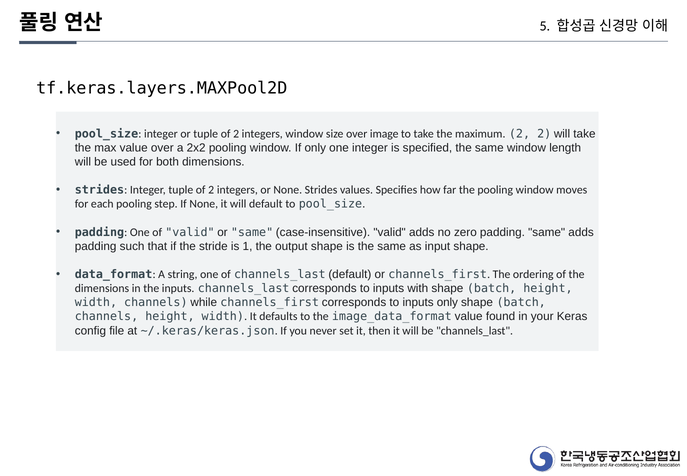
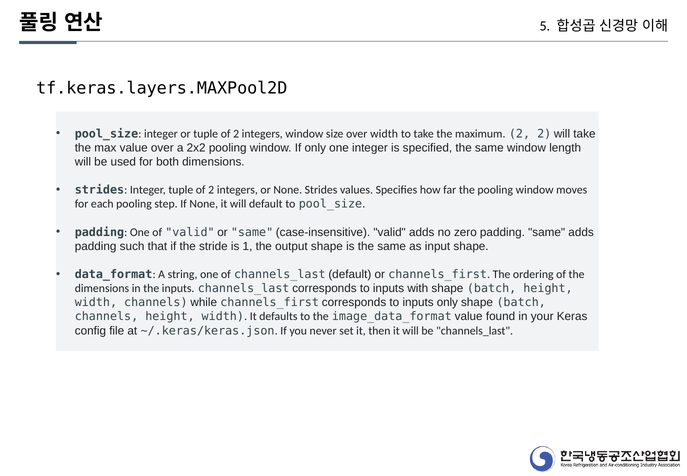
over image: image -> width (384, 134)
